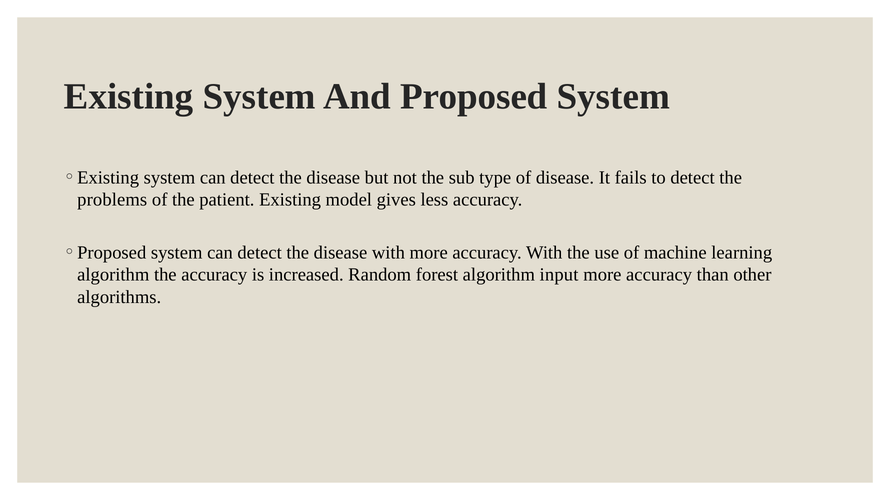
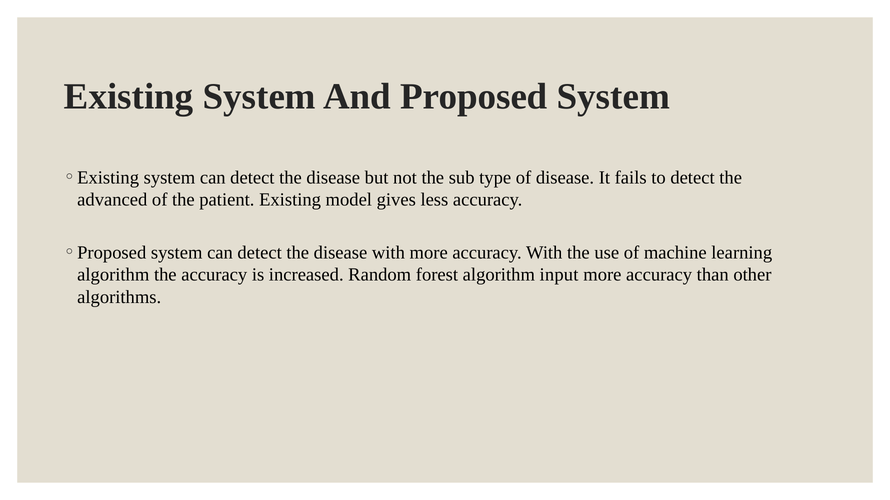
problems: problems -> advanced (112, 200)
